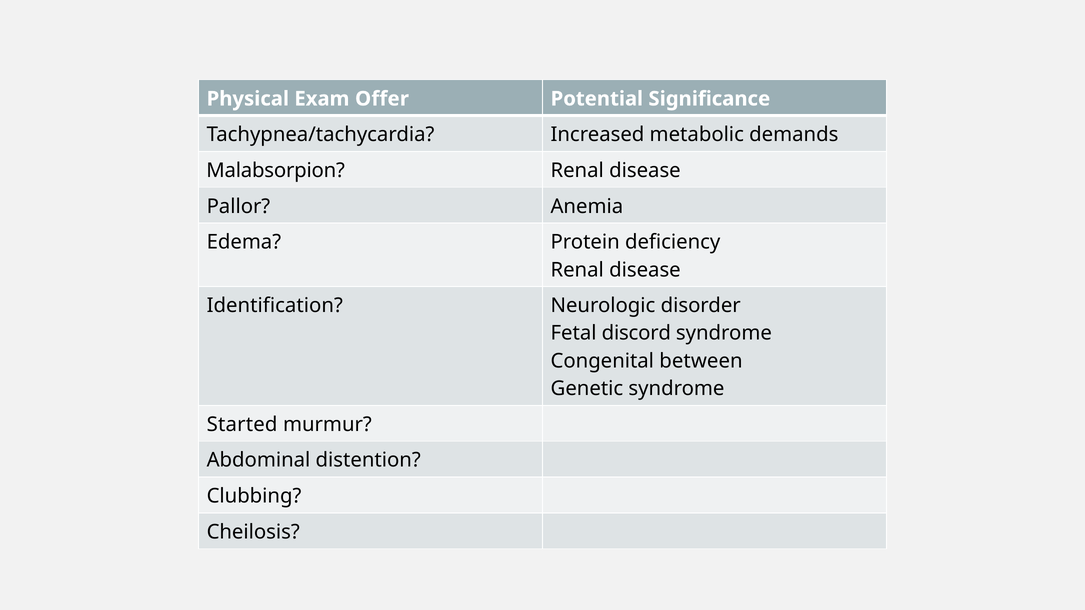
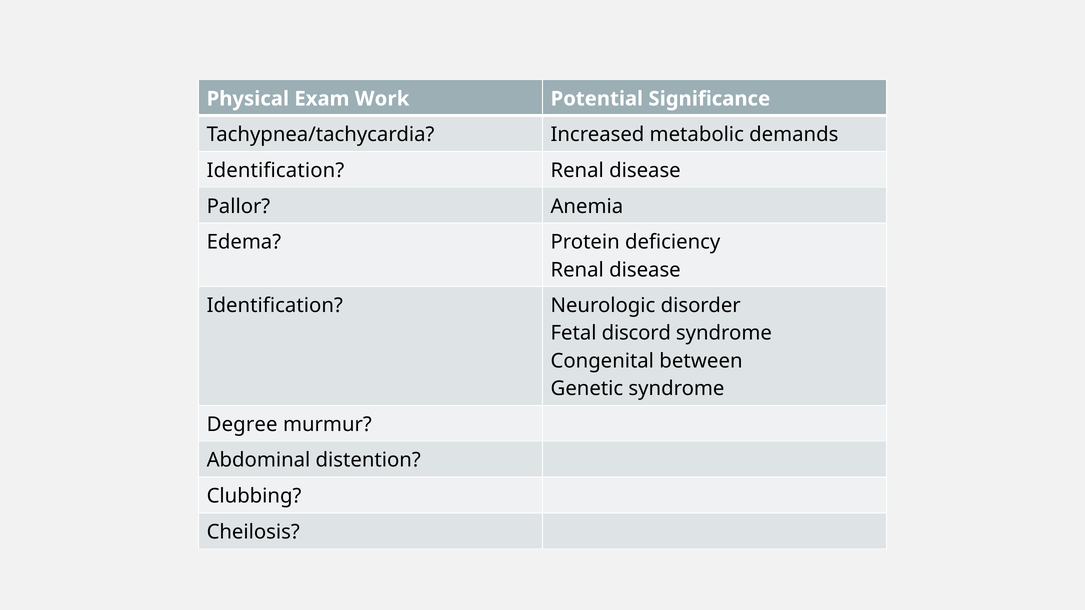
Offer: Offer -> Work (382, 99)
Malabsorpion: Malabsorpion -> Identification (275, 171)
Started: Started -> Degree (242, 425)
